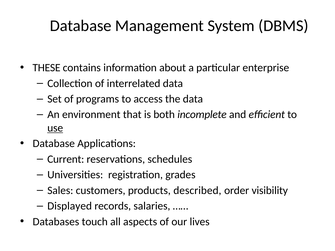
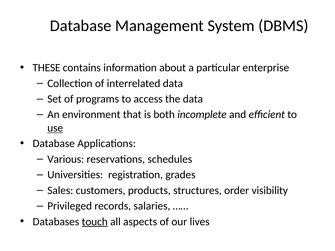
Current: Current -> Various (66, 159)
described: described -> structures (197, 191)
Displayed: Displayed -> Privileged (70, 206)
touch underline: none -> present (95, 222)
